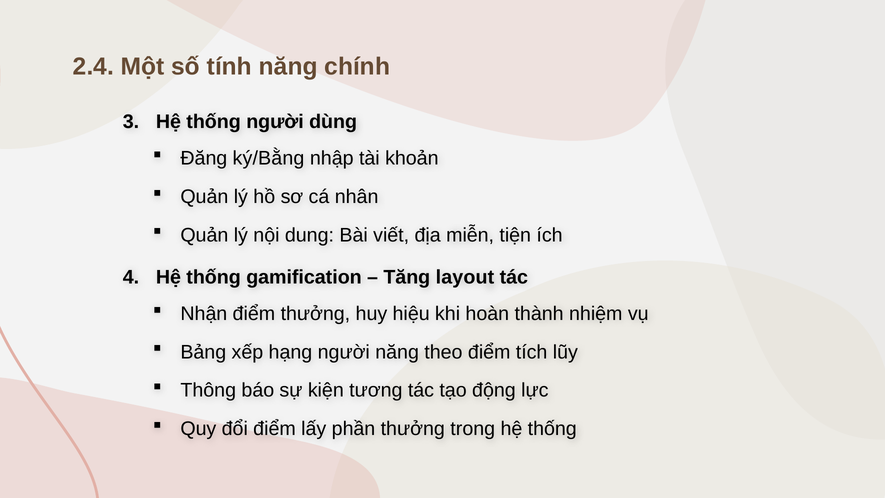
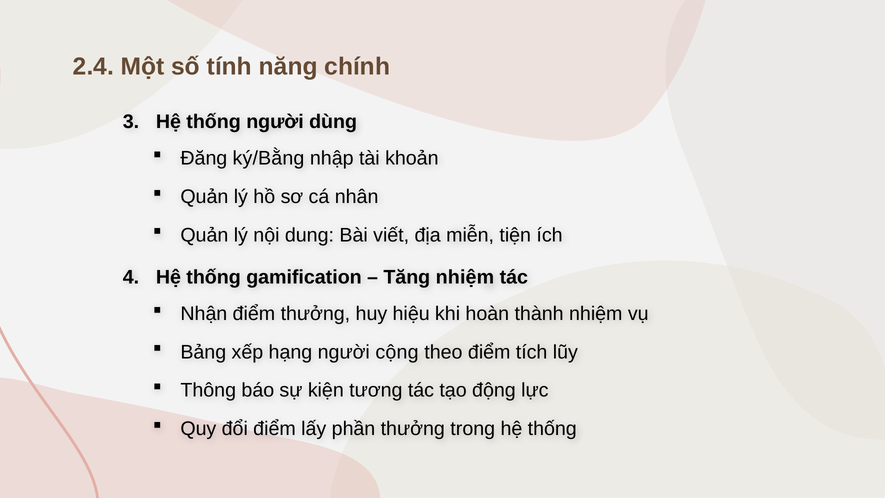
Tăng layout: layout -> nhiệm (465, 277)
người năng: năng -> cộng (397, 352)
